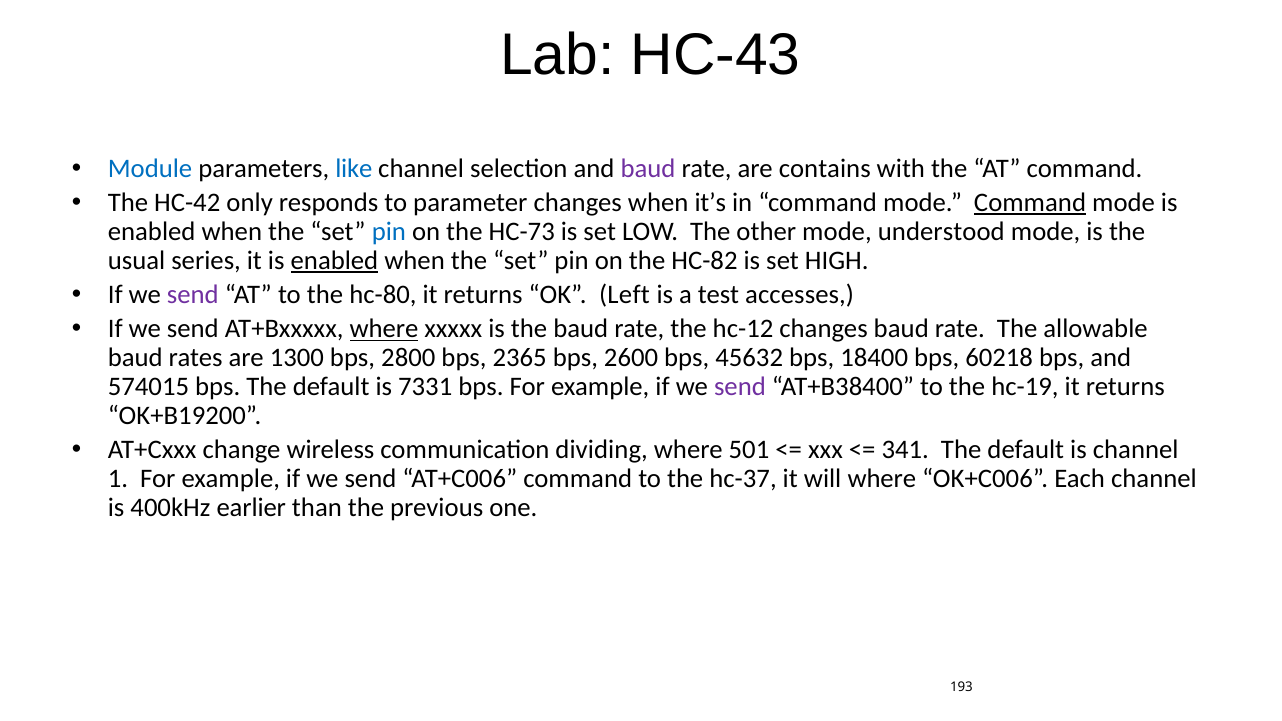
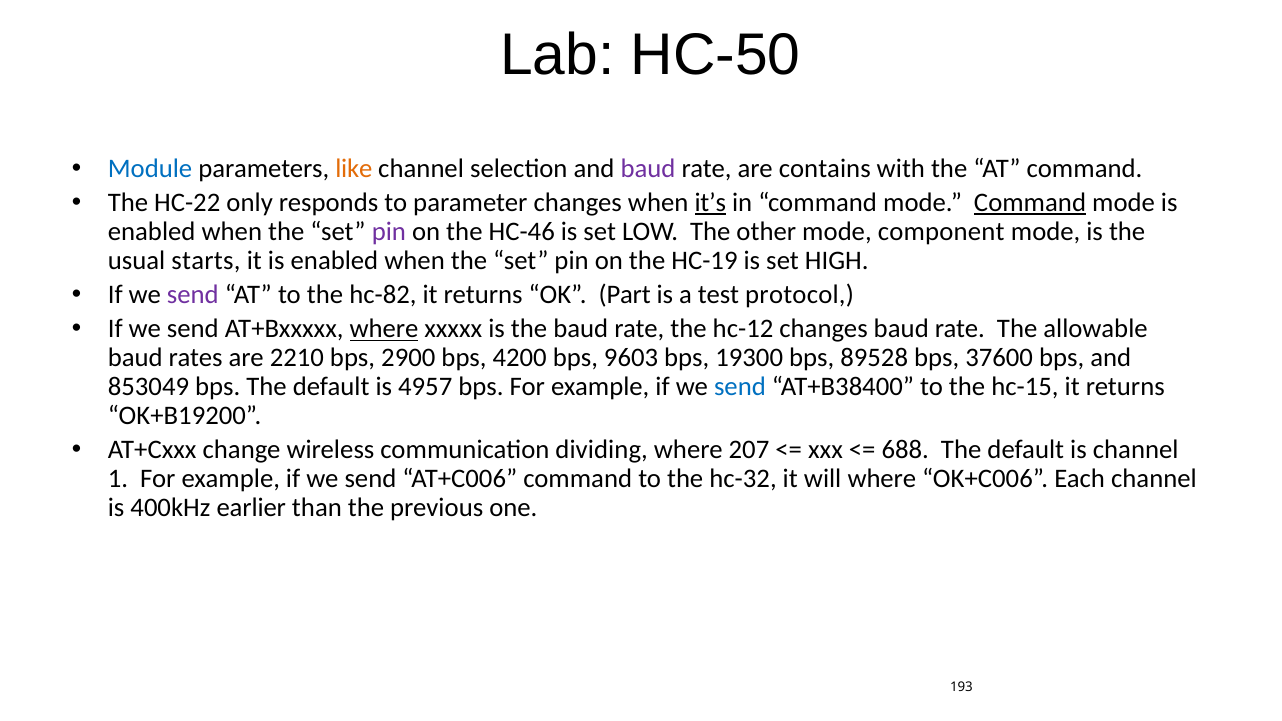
HC-43: HC-43 -> HC-50 (716, 55)
like colour: blue -> orange (354, 169)
HC-42: HC-42 -> HC-22 (187, 203)
it’s underline: none -> present (710, 203)
pin colour: blue -> purple (389, 232)
HC-73: HC-73 -> HC-46 (522, 232)
understood: understood -> component (941, 232)
series: series -> starts (206, 261)
enabled underline: present -> none (334, 261)
HC-82: HC-82 -> HC-19 (704, 261)
hc-80: hc-80 -> hc-82 (383, 295)
Left: Left -> Part (625, 295)
accesses: accesses -> protocol (800, 295)
1300: 1300 -> 2210 (297, 358)
2800: 2800 -> 2900 (408, 358)
2365: 2365 -> 4200 (520, 358)
2600: 2600 -> 9603 (631, 358)
45632: 45632 -> 19300 (749, 358)
18400: 18400 -> 89528 (874, 358)
60218: 60218 -> 37600 (999, 358)
574015: 574015 -> 853049 (148, 387)
7331: 7331 -> 4957 (425, 387)
send colour: purple -> blue (740, 387)
hc-19: hc-19 -> hc-15 (1025, 387)
501: 501 -> 207 (749, 450)
341: 341 -> 688 (905, 450)
hc-37: hc-37 -> hc-32 (743, 478)
